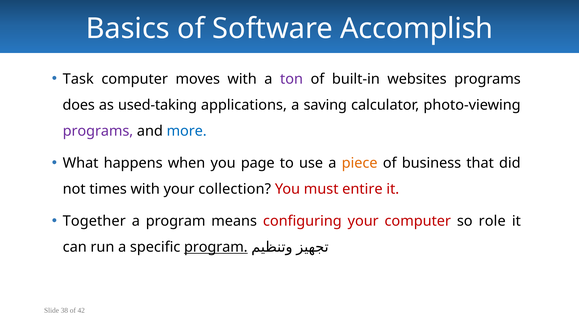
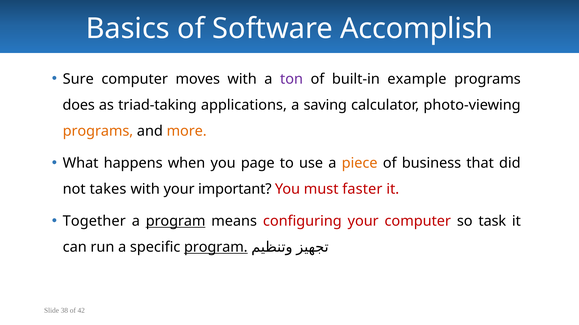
Task: Task -> Sure (78, 79)
websites: websites -> example (417, 79)
used-taking: used-taking -> triad-taking (157, 105)
programs colour: purple -> orange (98, 131)
more colour: blue -> orange (187, 131)
times: times -> takes (108, 189)
collection: collection -> important (235, 189)
entire: entire -> faster (362, 189)
program underline: none -> present (176, 222)
role: role -> task (492, 222)
